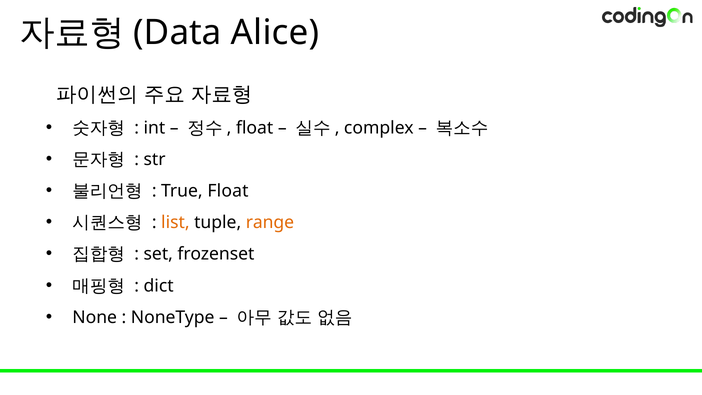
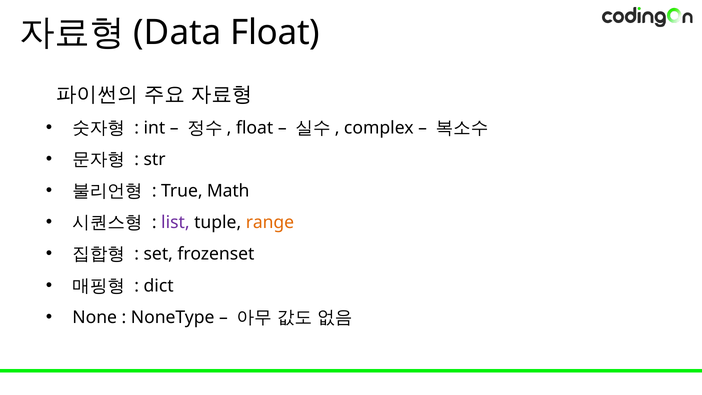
Alice: Alice -> Float (275, 33)
True Float: Float -> Math (228, 191)
list colour: orange -> purple (175, 222)
